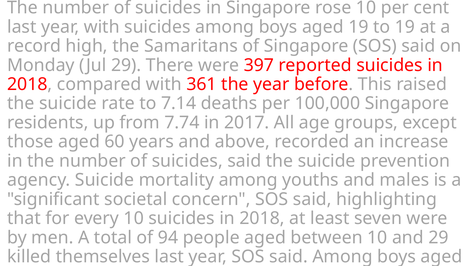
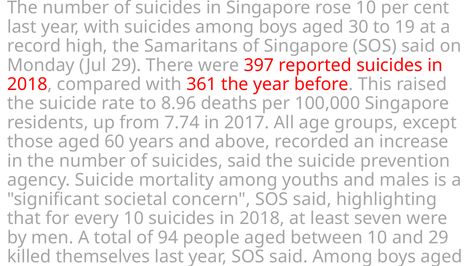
aged 19: 19 -> 30 (358, 27)
7.14: 7.14 -> 8.96 (179, 103)
